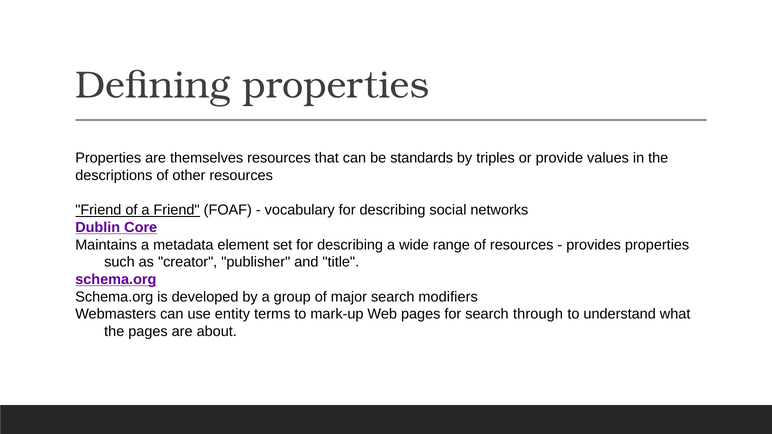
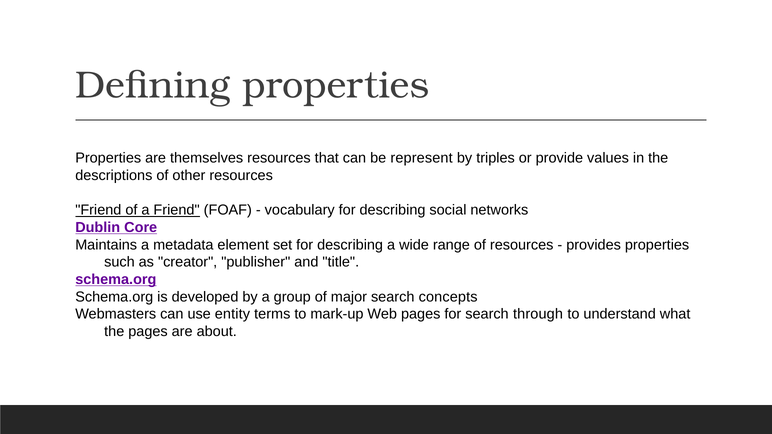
standards: standards -> represent (422, 158)
modifiers: modifiers -> concepts (448, 297)
